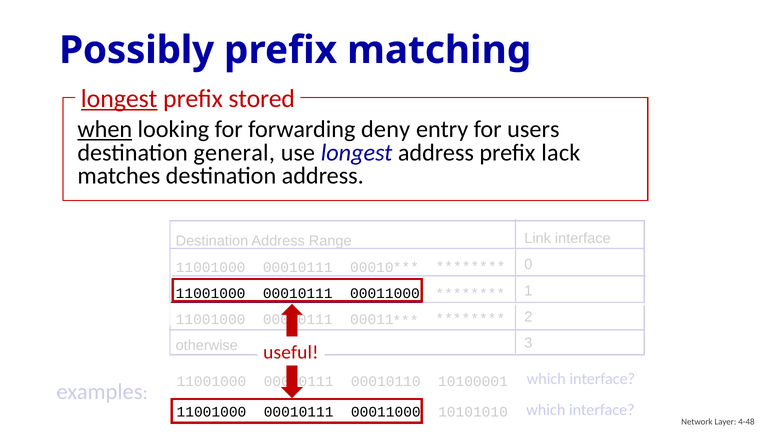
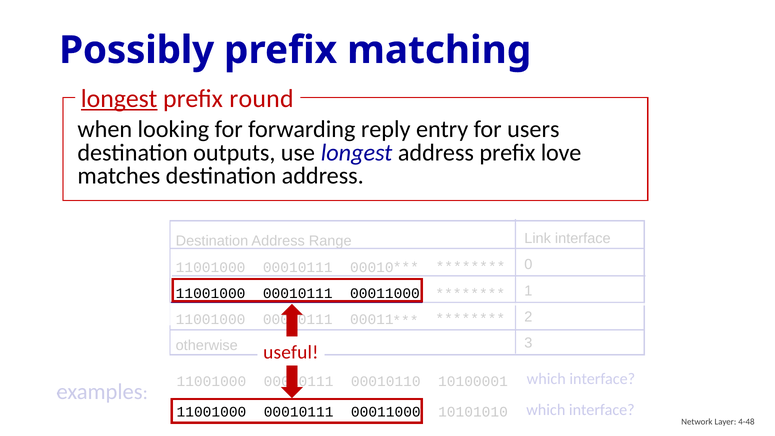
stored: stored -> round (261, 99)
when underline: present -> none (105, 129)
deny: deny -> reply (386, 129)
general: general -> outputs (234, 153)
lack: lack -> love (561, 153)
